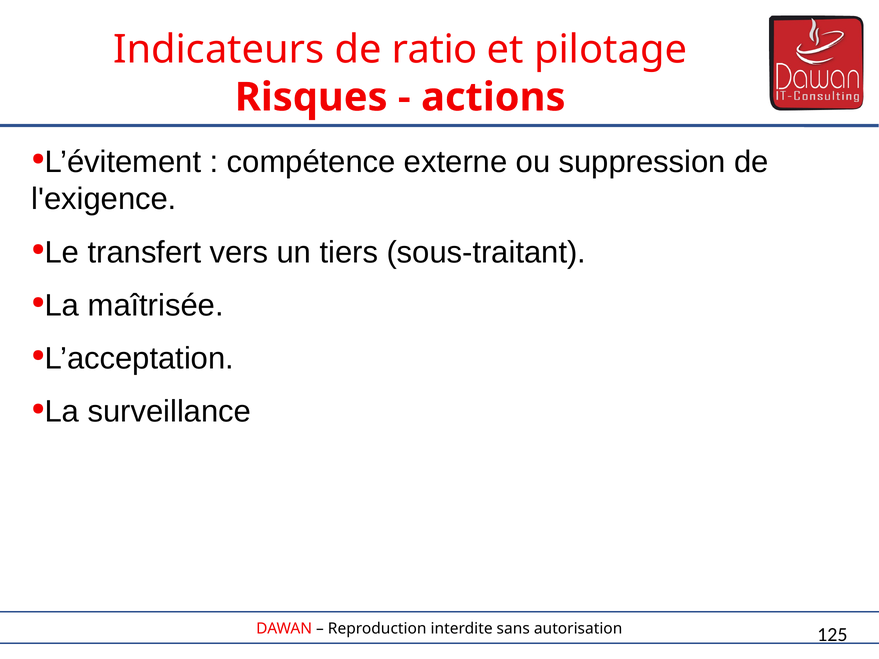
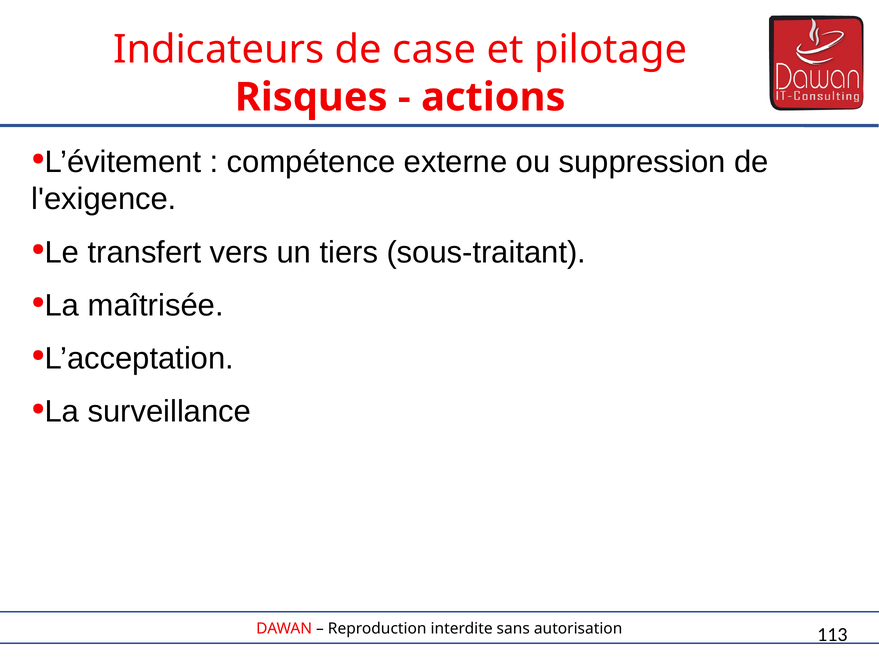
ratio: ratio -> case (434, 49)
125: 125 -> 113 (832, 635)
